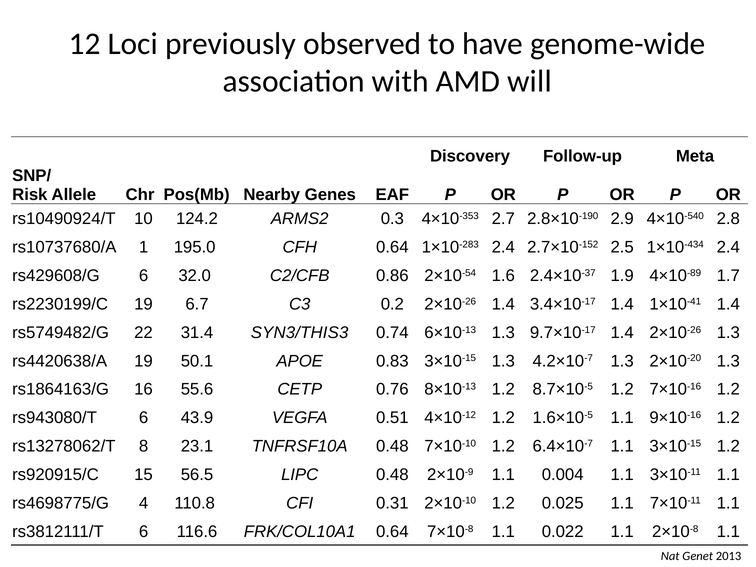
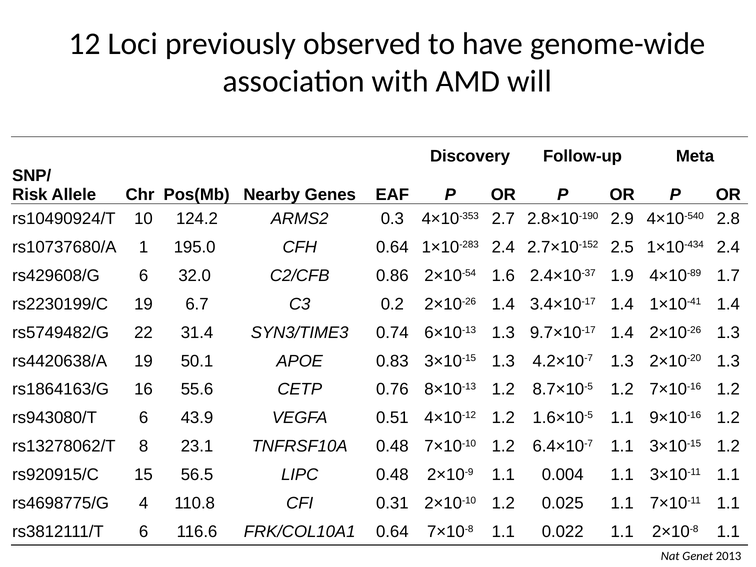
SYN3/THIS3: SYN3/THIS3 -> SYN3/TIME3 (300, 333)
